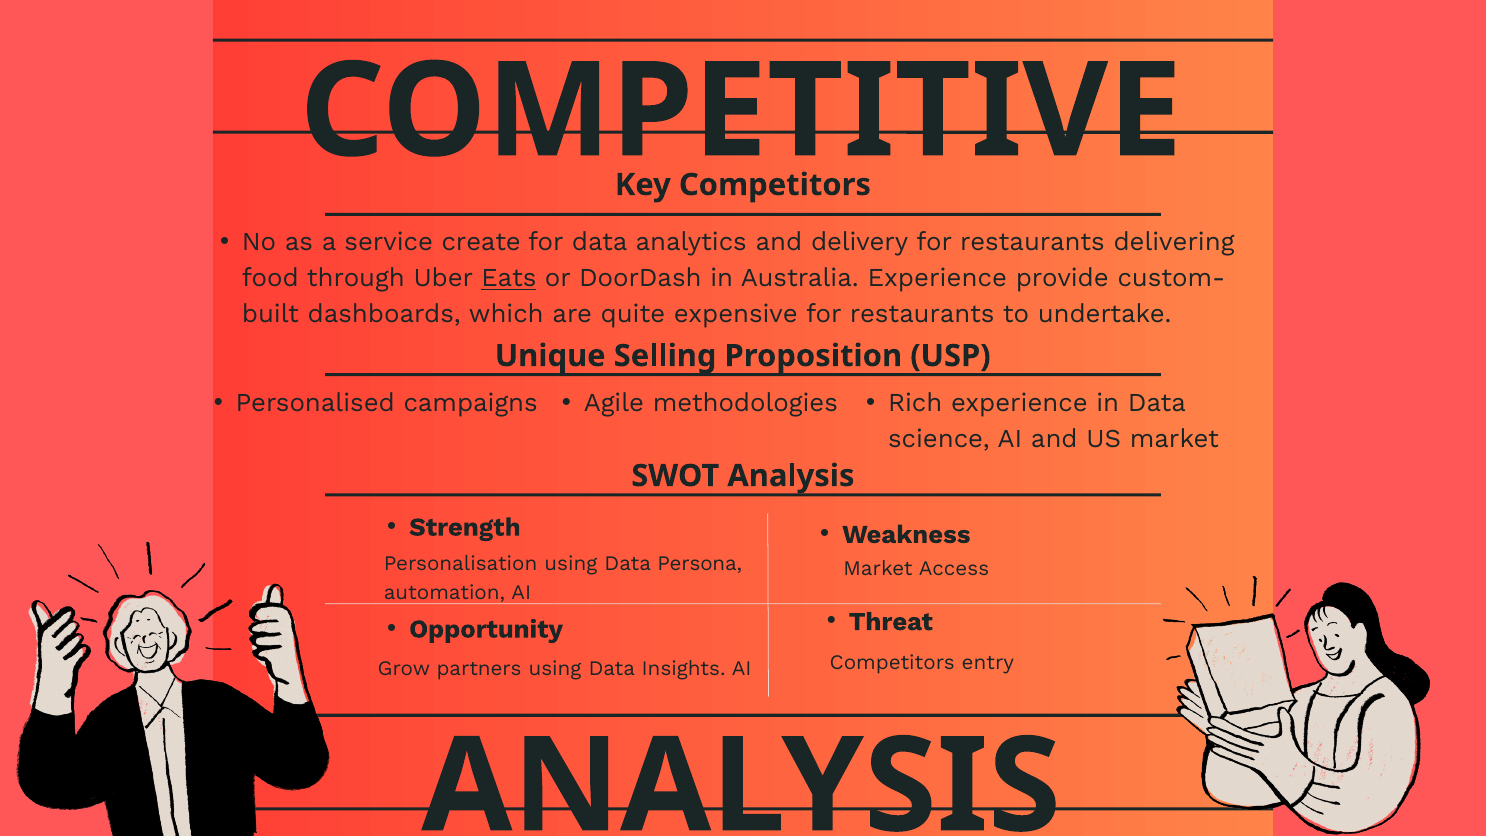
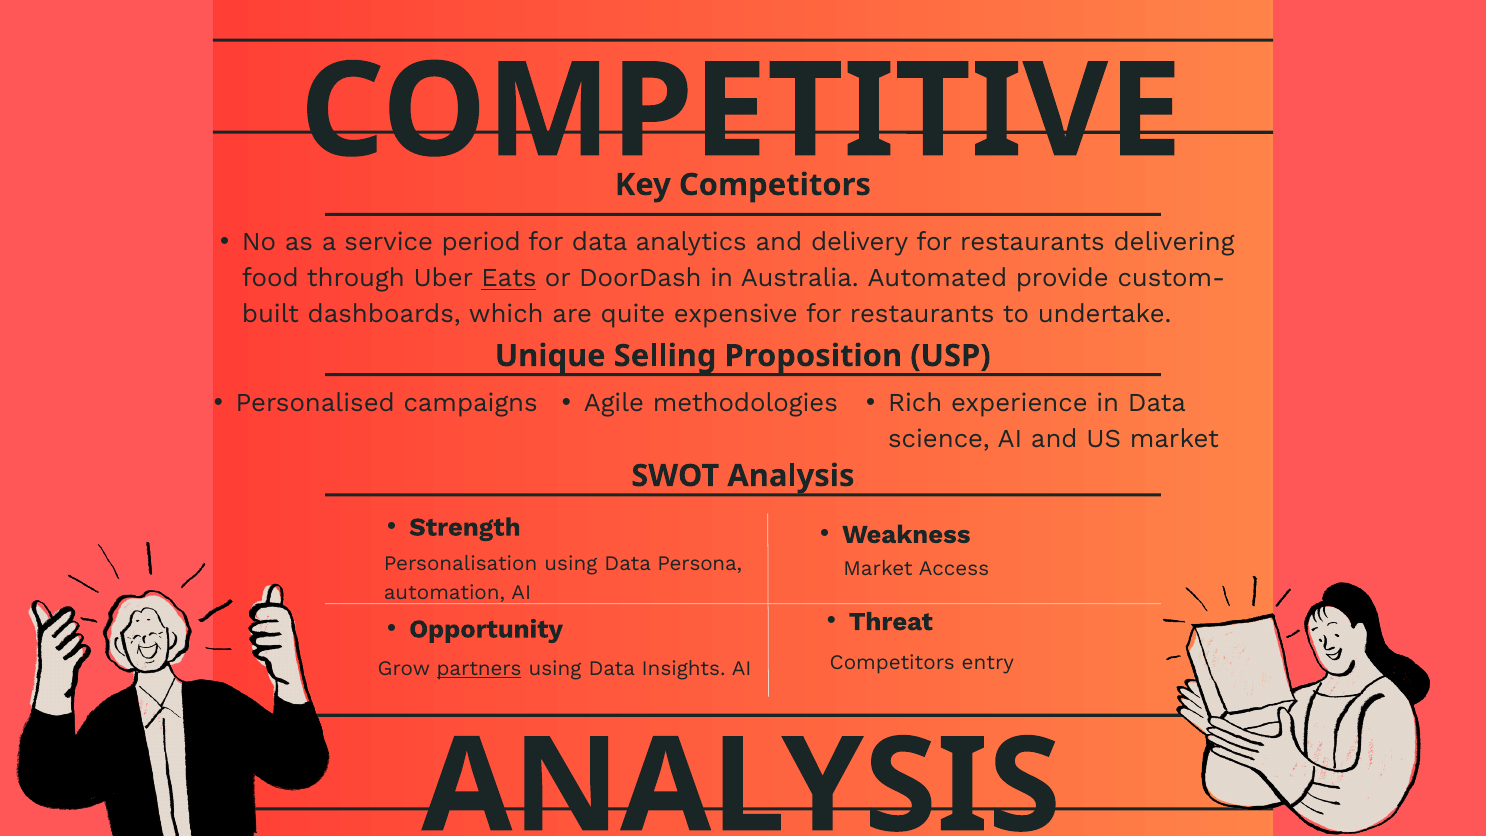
create: create -> period (481, 242)
Australia Experience: Experience -> Automated (937, 278)
partners underline: none -> present (479, 669)
